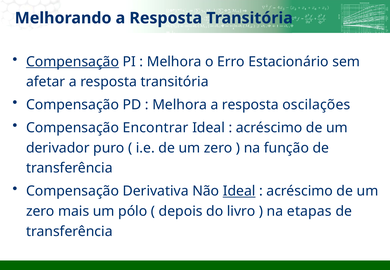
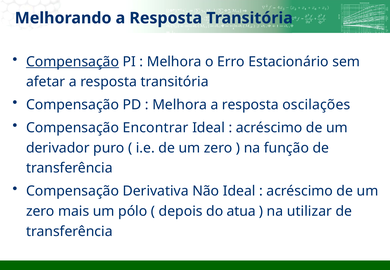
Ideal underline: present -> none (239, 191)
livro: livro -> atua (241, 211)
etapas: etapas -> utilizar (309, 211)
